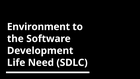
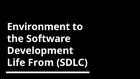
Need: Need -> From (41, 62)
